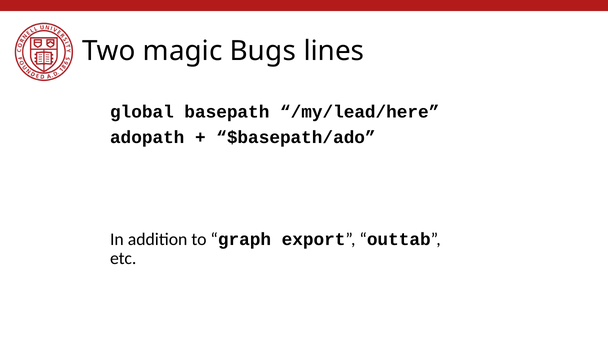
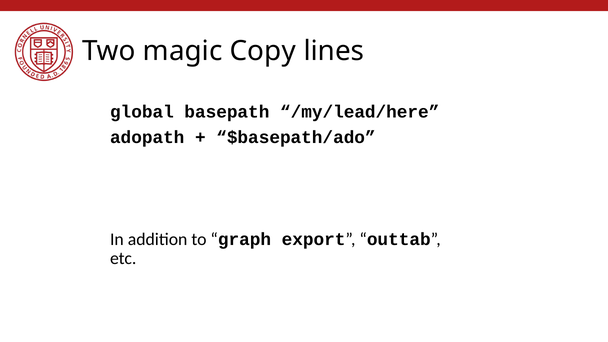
Bugs: Bugs -> Copy (263, 51)
